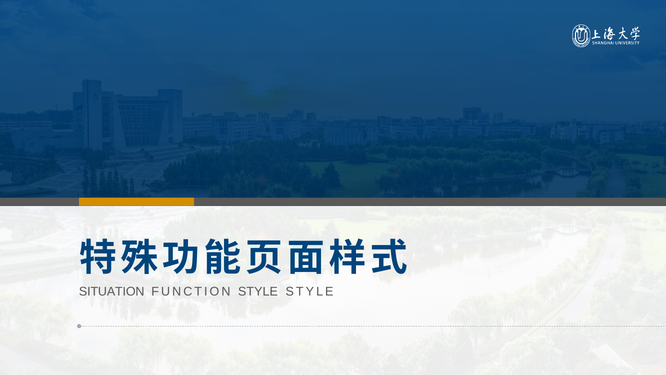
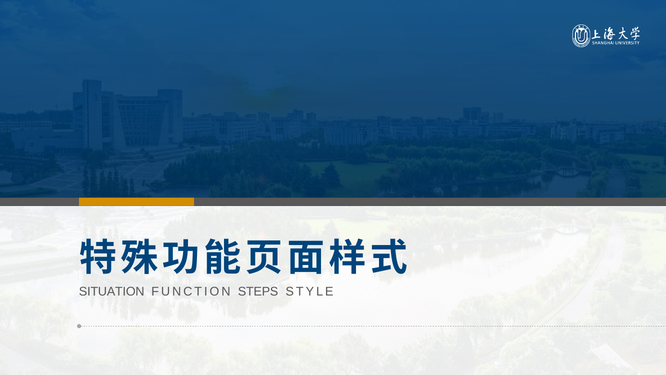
FUNCTION STYLE: STYLE -> STEPS (258, 291)
